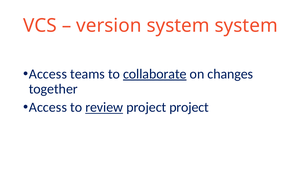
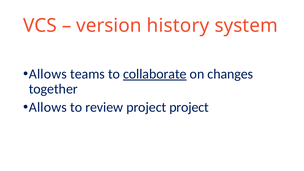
version system: system -> history (178, 26)
Access: Access -> Allows (48, 74)
Access: Access -> Allows (48, 107)
review underline: present -> none (104, 107)
